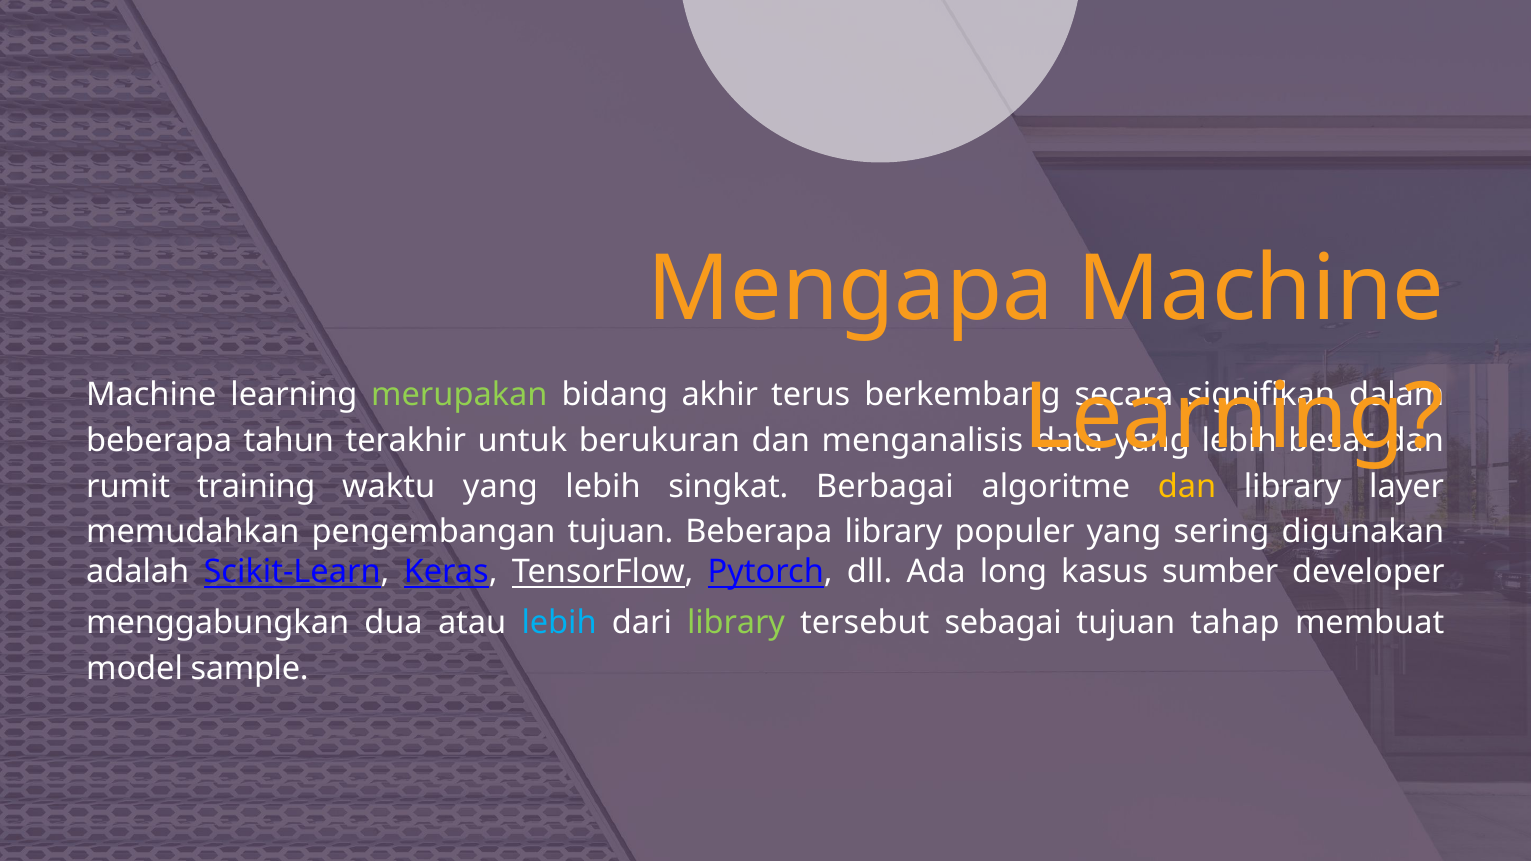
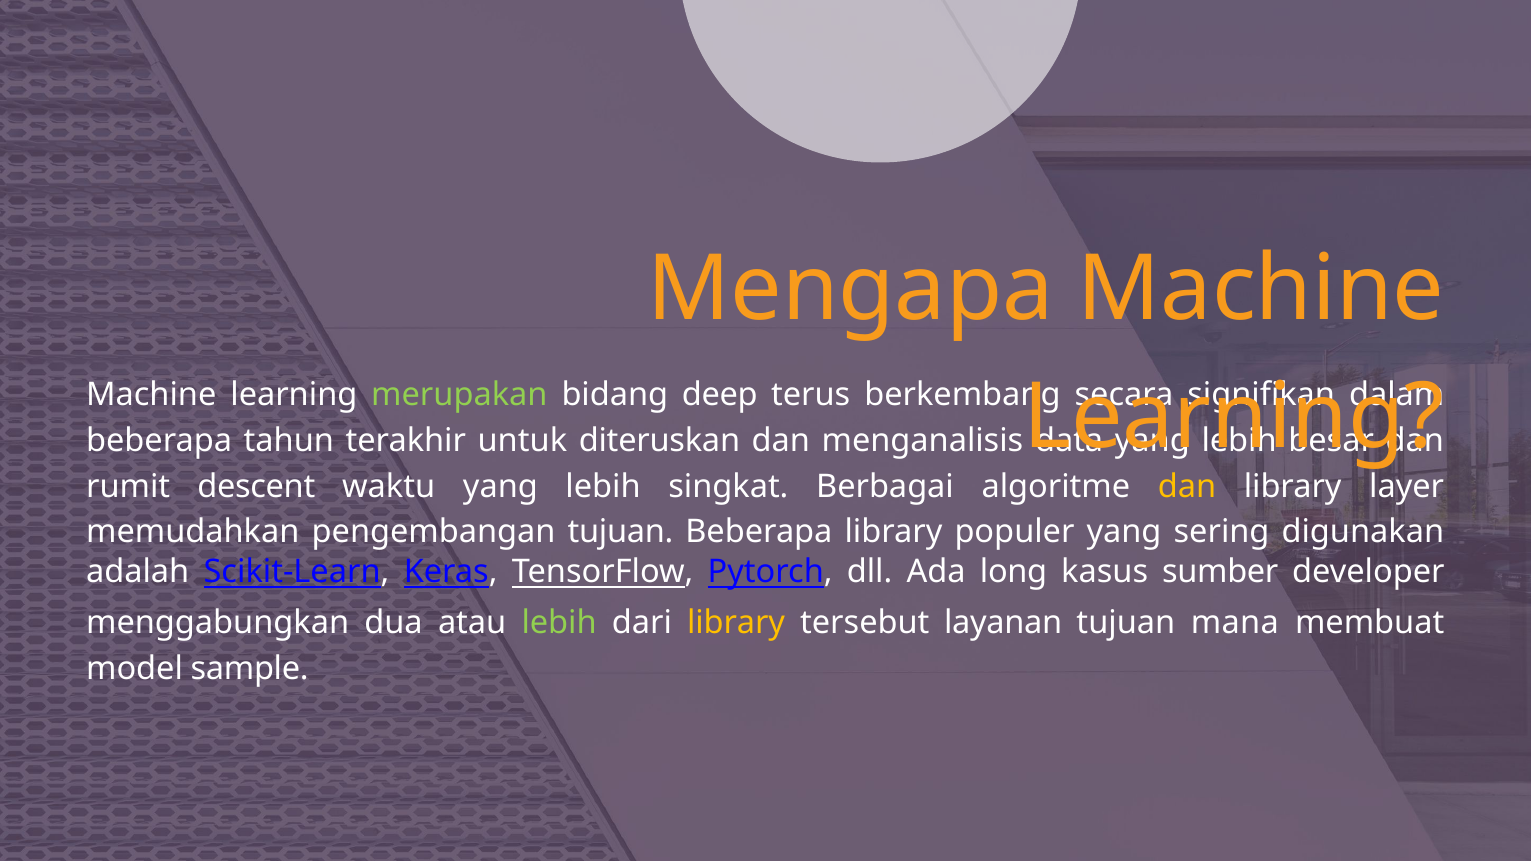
akhir: akhir -> deep (720, 395)
berukuran: berukuran -> diteruskan (659, 441)
training: training -> descent (256, 486)
lebih colour: light blue -> light green (559, 623)
library colour: light green -> yellow (736, 623)
sebagai: sebagai -> layanan (1003, 623)
tahap: tahap -> mana (1235, 623)
